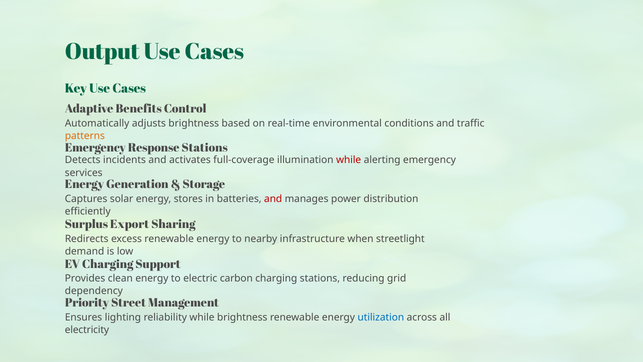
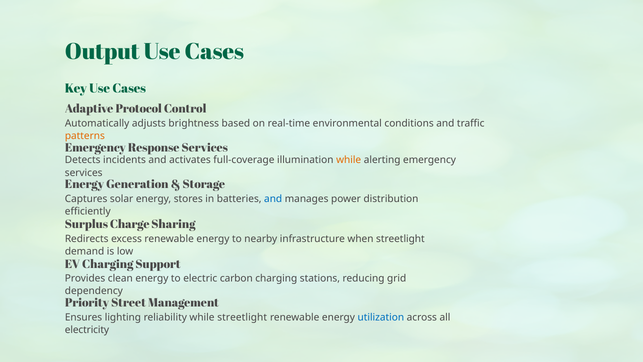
Benefits: Benefits -> Protocol (139, 109)
Response Stations: Stations -> Services (205, 148)
while colour: red -> orange (349, 160)
and colour: red -> blue (273, 199)
Export: Export -> Charge (130, 224)
while brightness: brightness -> streetlight (242, 317)
